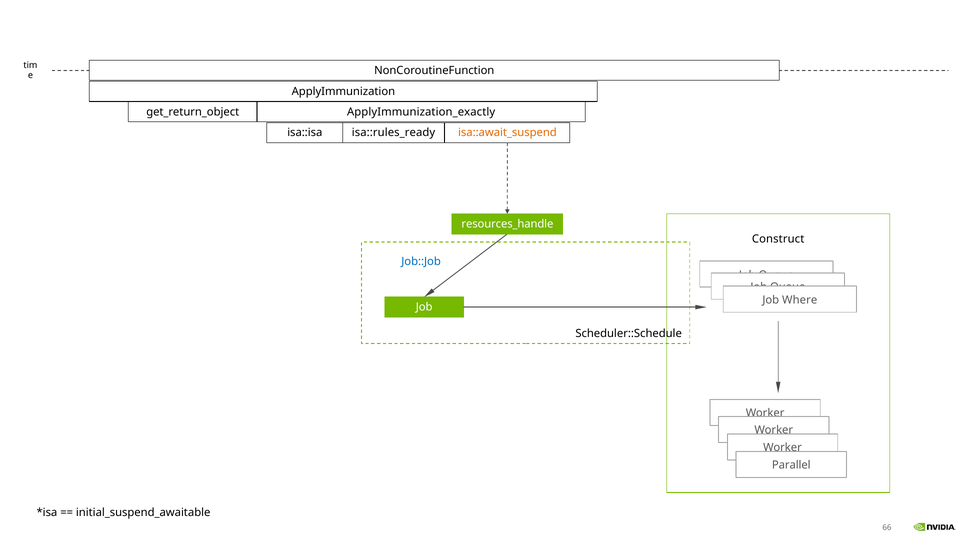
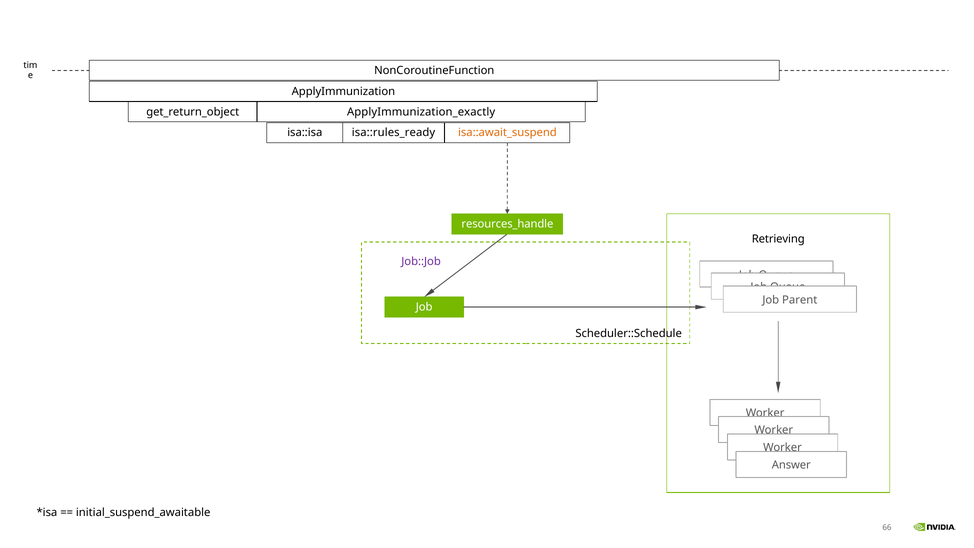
Construct: Construct -> Retrieving (778, 239)
Job::Job colour: blue -> purple (421, 261)
Where: Where -> Parent (800, 300)
Parallel: Parallel -> Answer (791, 465)
